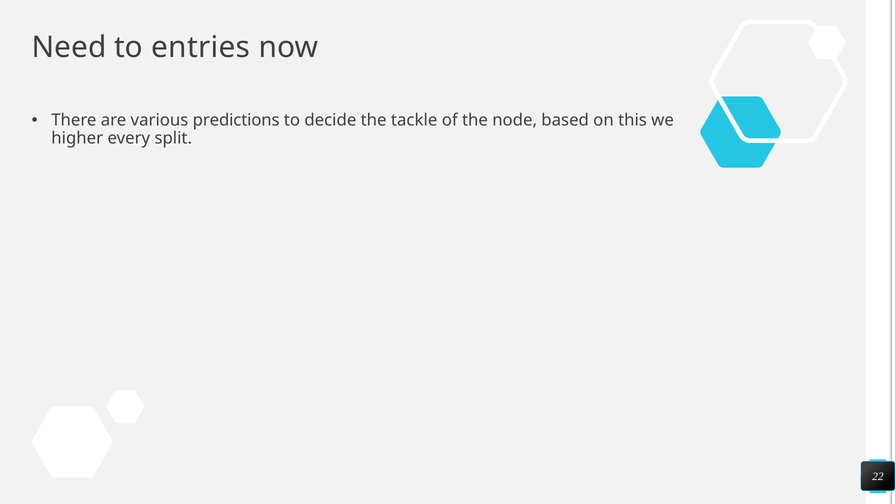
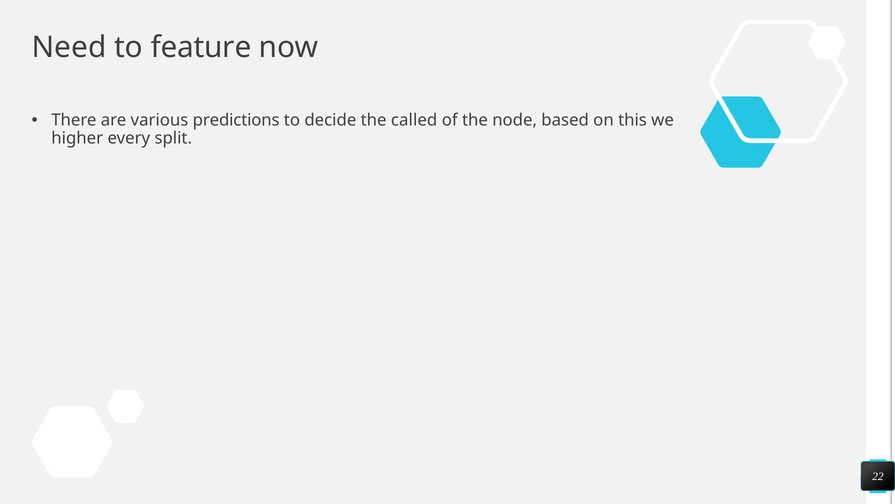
entries: entries -> feature (201, 47)
tackle: tackle -> called (414, 120)
